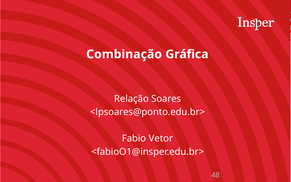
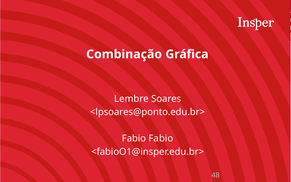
Relação: Relação -> Lembre (131, 99)
Fabio Vetor: Vetor -> Fabio (161, 138)
